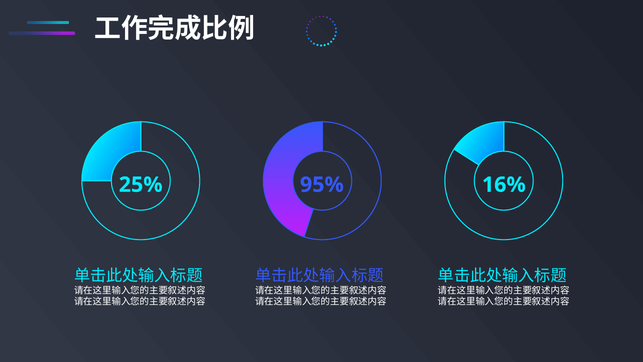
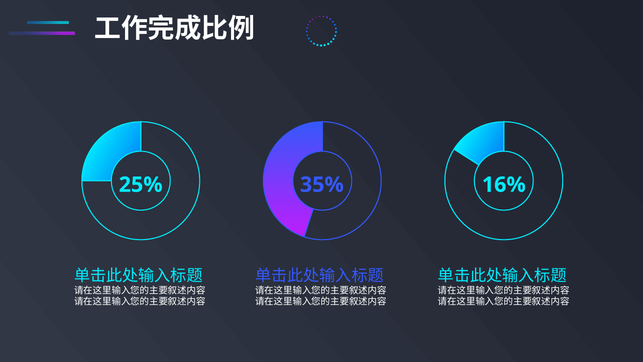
95%: 95% -> 35% (322, 185)
